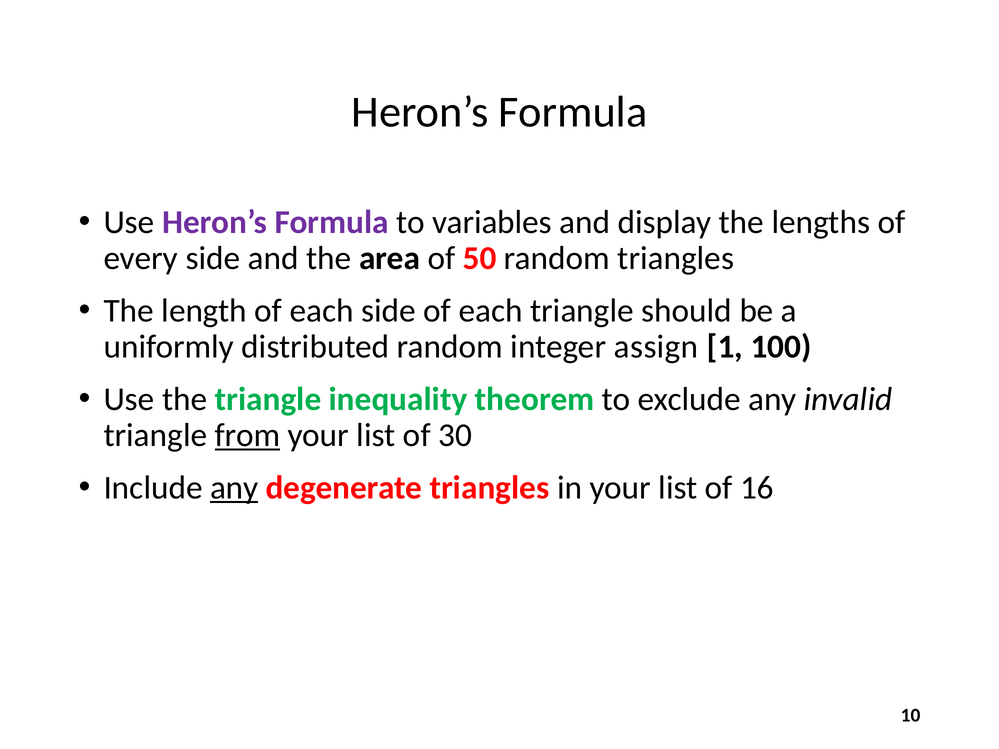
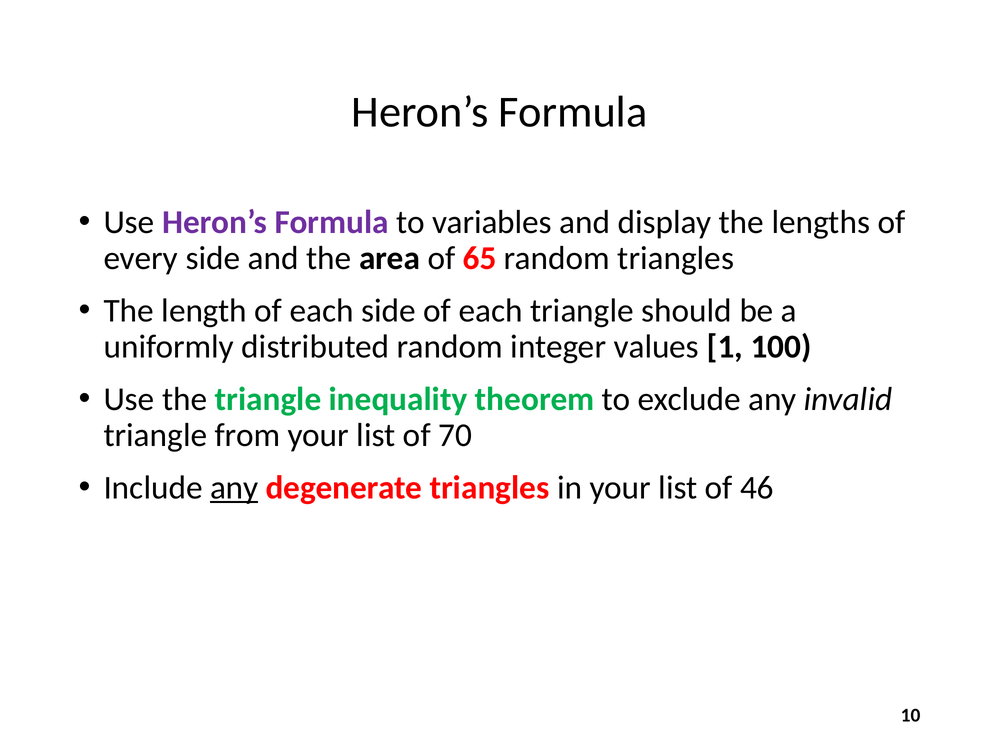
50: 50 -> 65 (480, 258)
assign: assign -> values (656, 347)
from underline: present -> none (248, 435)
30: 30 -> 70 (455, 435)
16: 16 -> 46 (757, 488)
